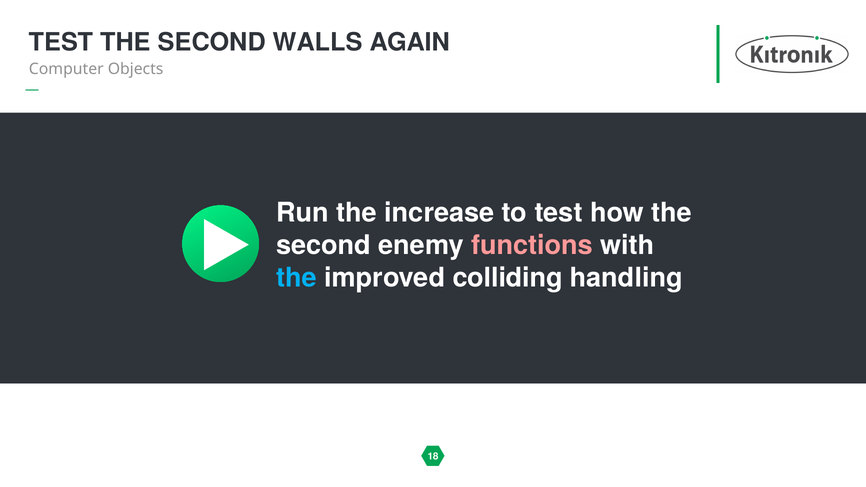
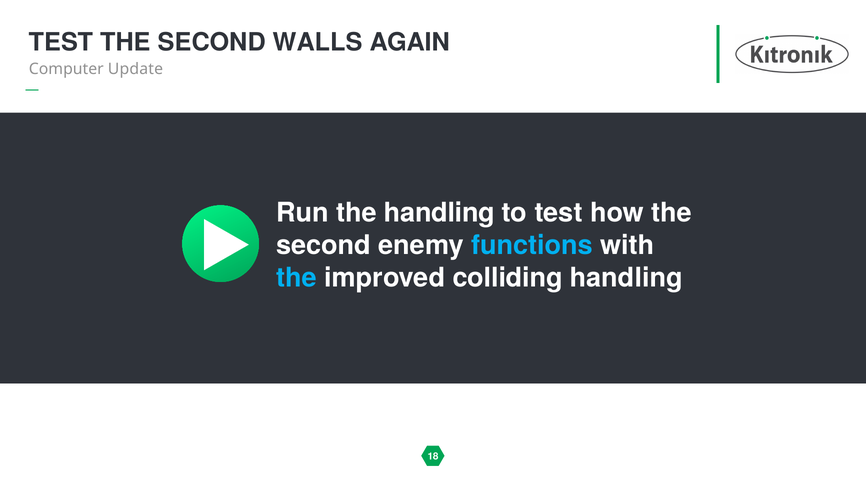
Objects: Objects -> Update (135, 69)
the increase: increase -> handling (439, 213)
functions colour: pink -> light blue (532, 245)
